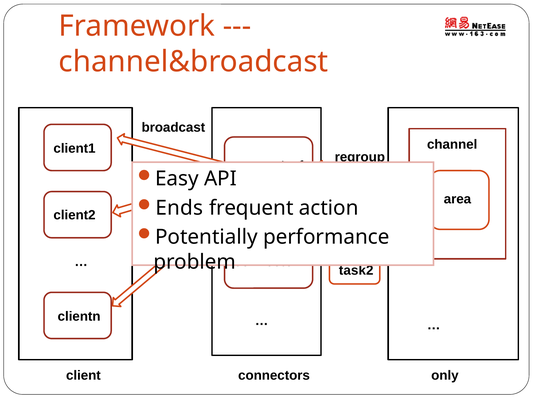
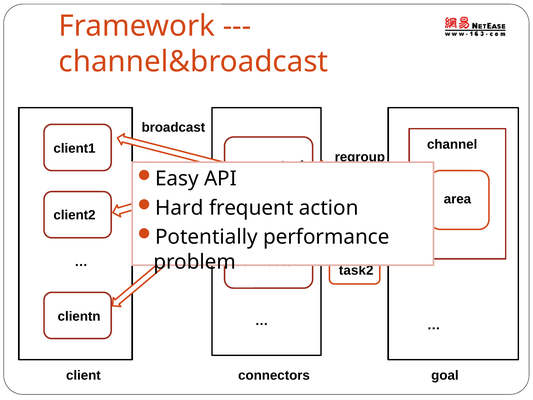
Ends: Ends -> Hard (179, 208)
only: only -> goal (445, 375)
